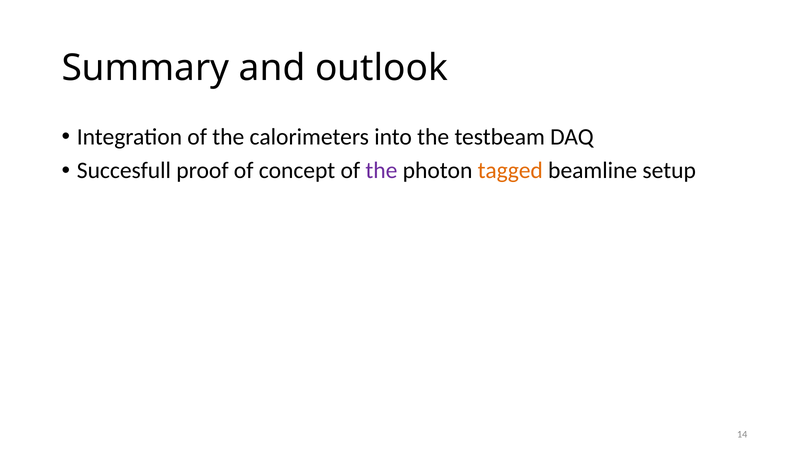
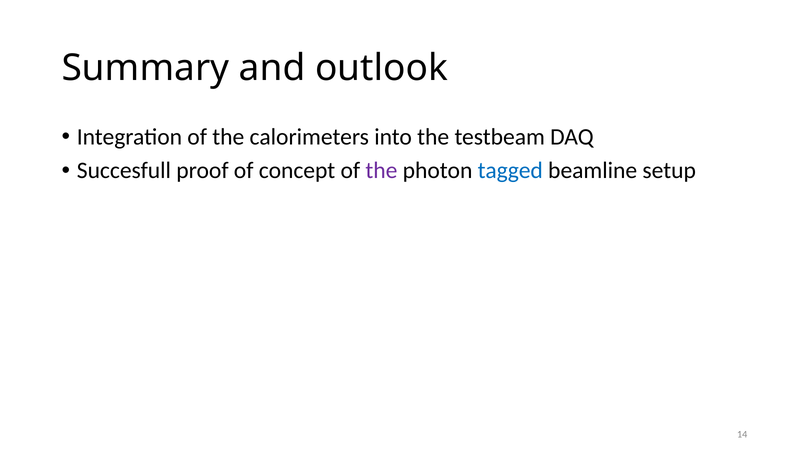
tagged colour: orange -> blue (510, 171)
